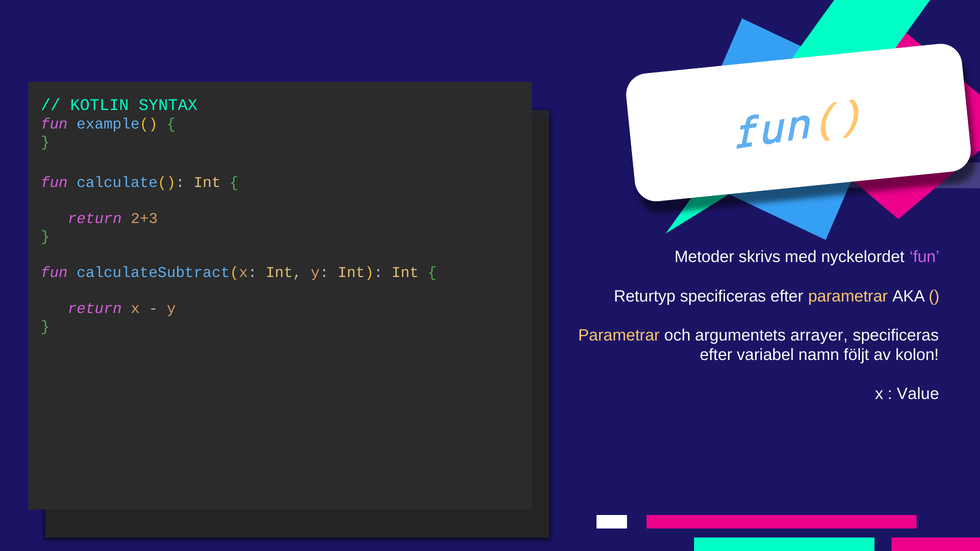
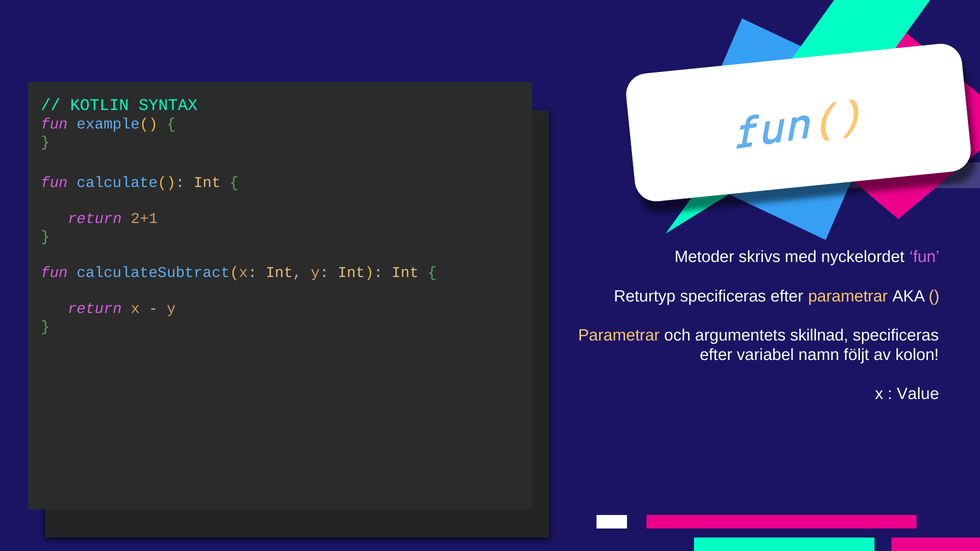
2+3: 2+3 -> 2+1 (144, 219)
arrayer: arrayer -> skillnad (819, 335)
